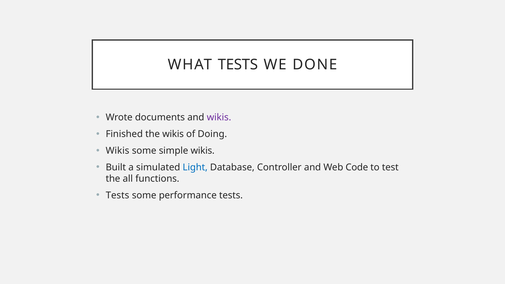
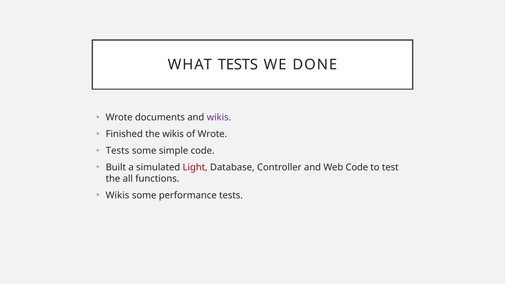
of Doing: Doing -> Wrote (212, 134)
Wikis: Wikis -> Tests (118, 151)
simple wikis: wikis -> code (203, 151)
Light colour: blue -> red (195, 167)
Tests: Tests -> Wikis (118, 195)
